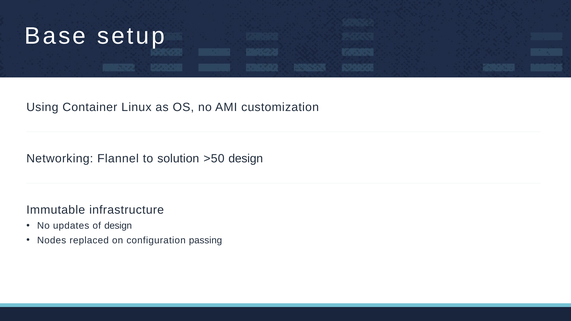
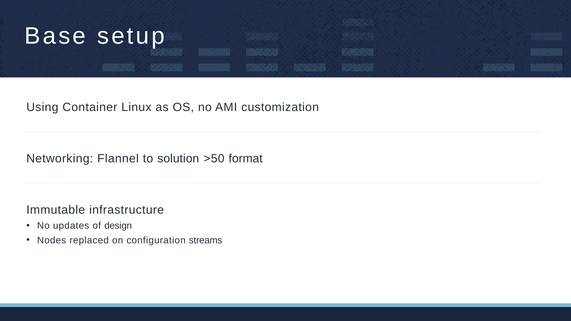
>50 design: design -> format (246, 159)
passing: passing -> streams (206, 240)
